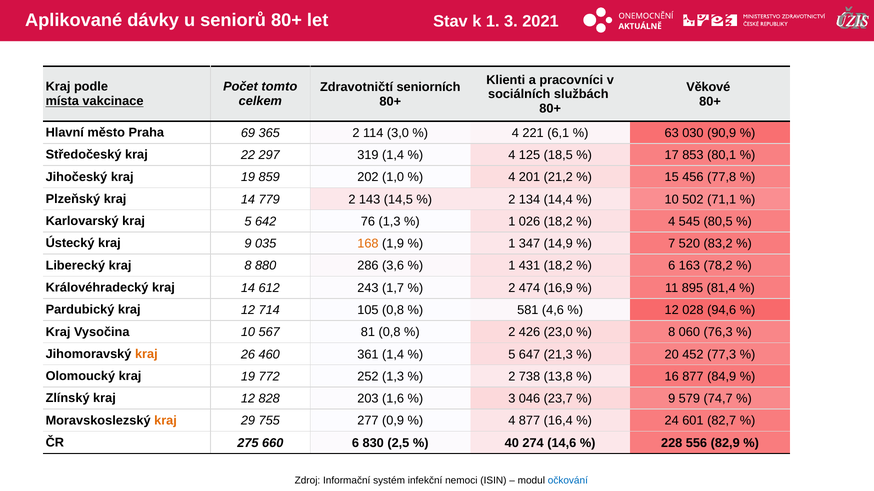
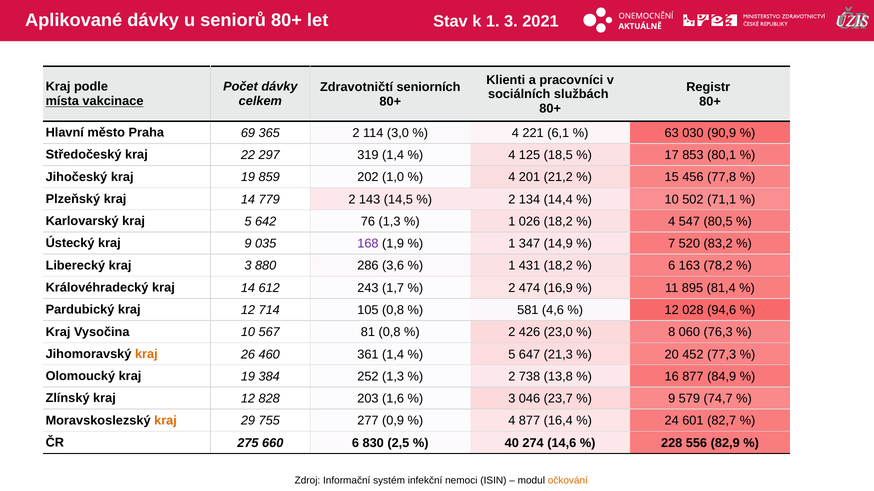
Počet tomto: tomto -> dávky (279, 87)
Věkové: Věkové -> Registr (708, 87)
545: 545 -> 547 (689, 222)
168 colour: orange -> purple (368, 244)
kraj 8: 8 -> 3 (248, 266)
772: 772 -> 384 (269, 377)
očkování colour: blue -> orange (568, 481)
